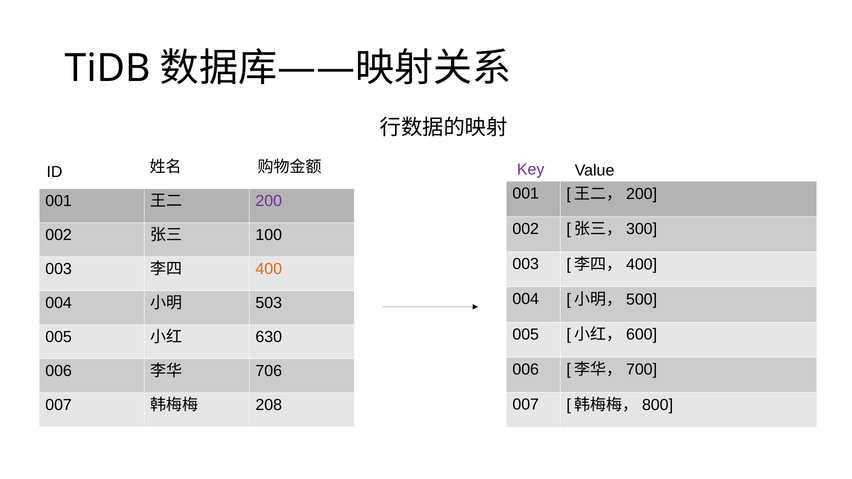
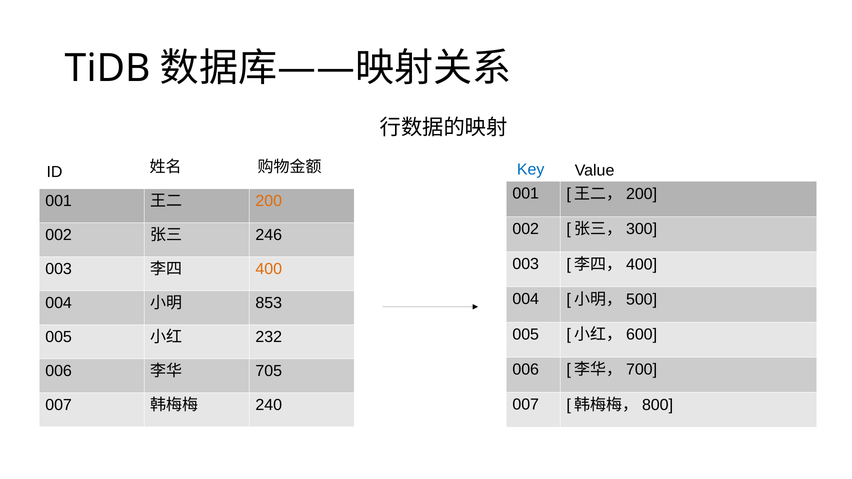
Key colour: purple -> blue (531, 170)
200 colour: purple -> orange (269, 201)
100: 100 -> 246 (269, 235)
503: 503 -> 853 (269, 303)
630: 630 -> 232 (269, 337)
706: 706 -> 705 (269, 371)
208: 208 -> 240 (269, 405)
